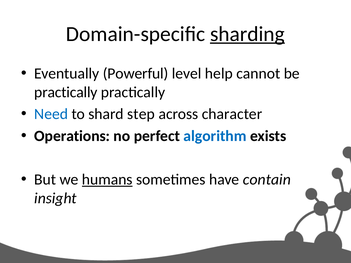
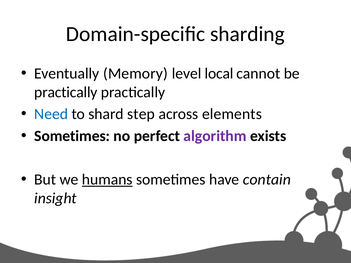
sharding underline: present -> none (247, 34)
Powerful: Powerful -> Memory (136, 74)
help: help -> local (219, 74)
character: character -> elements (232, 114)
Operations: Operations -> Sometimes (72, 136)
algorithm colour: blue -> purple (215, 136)
